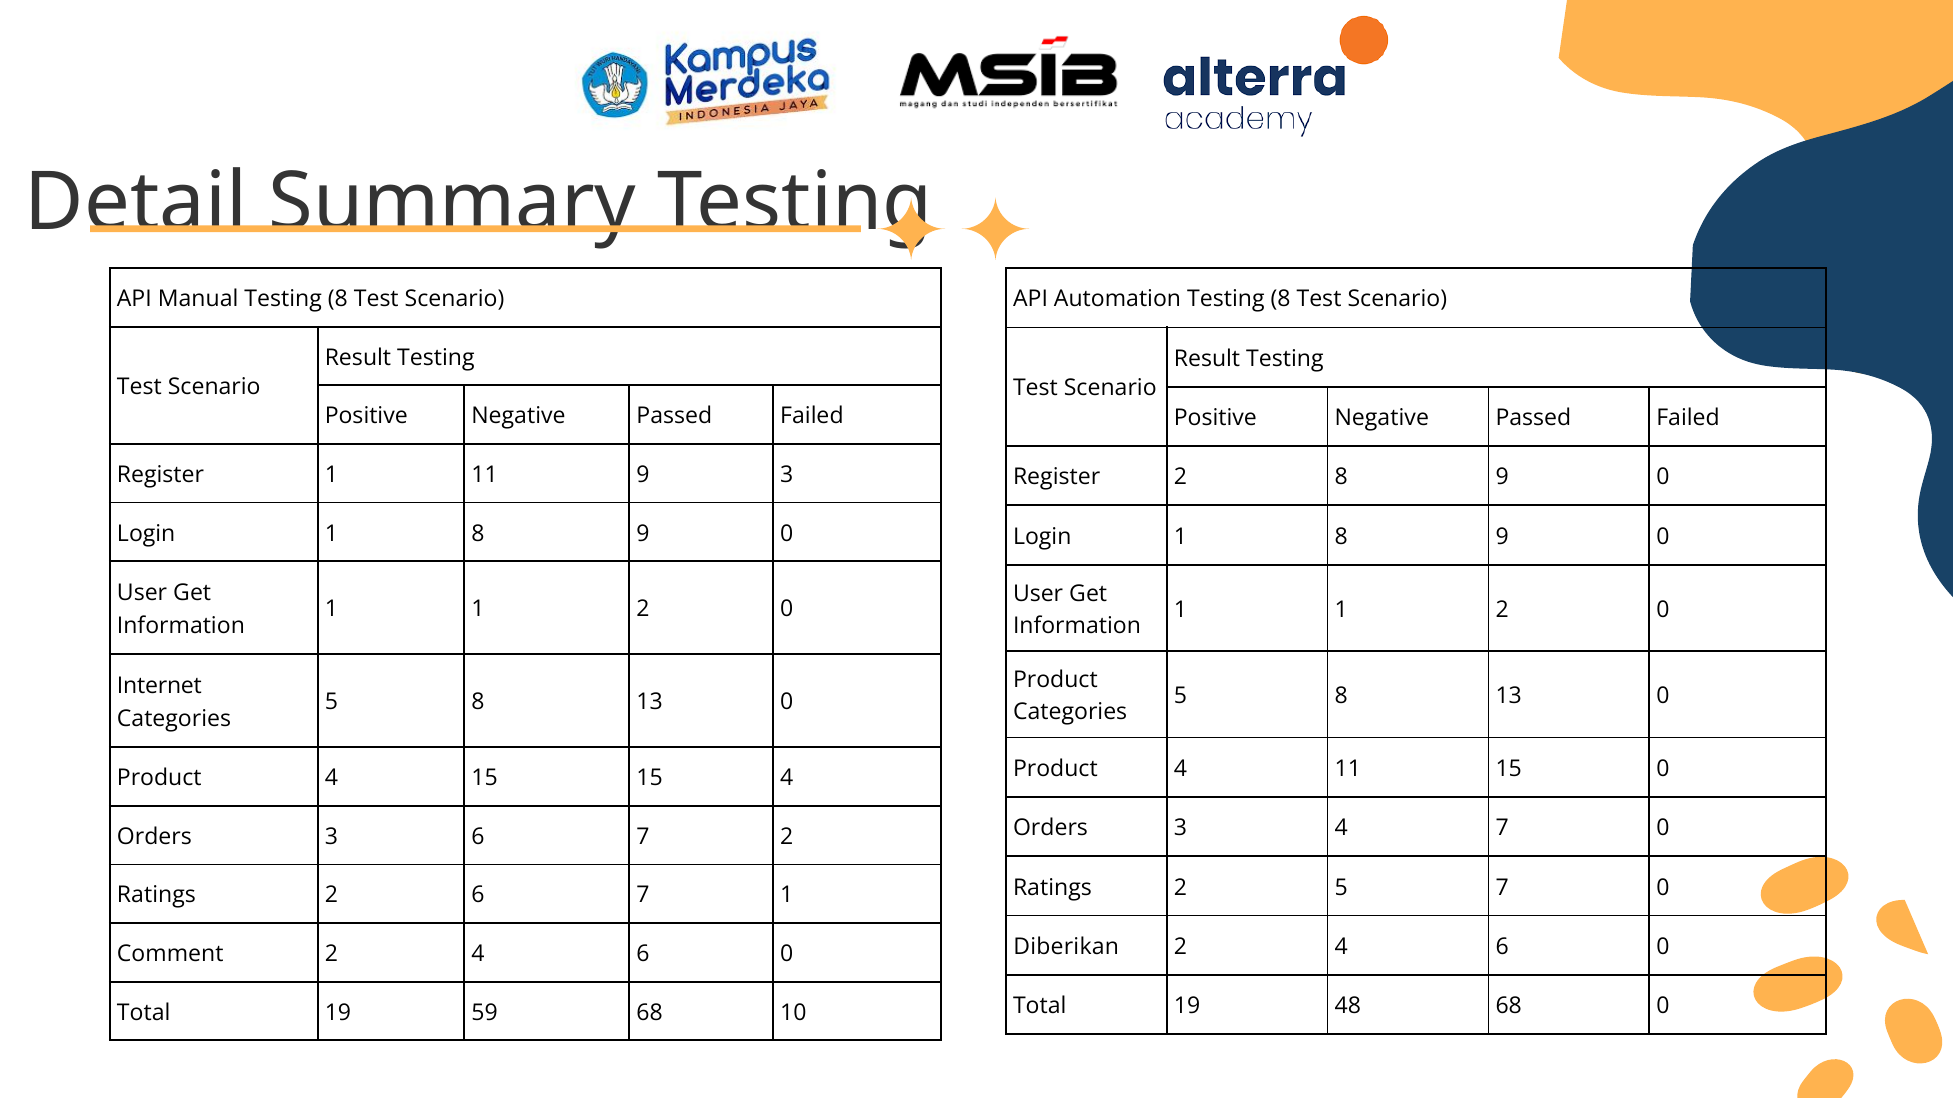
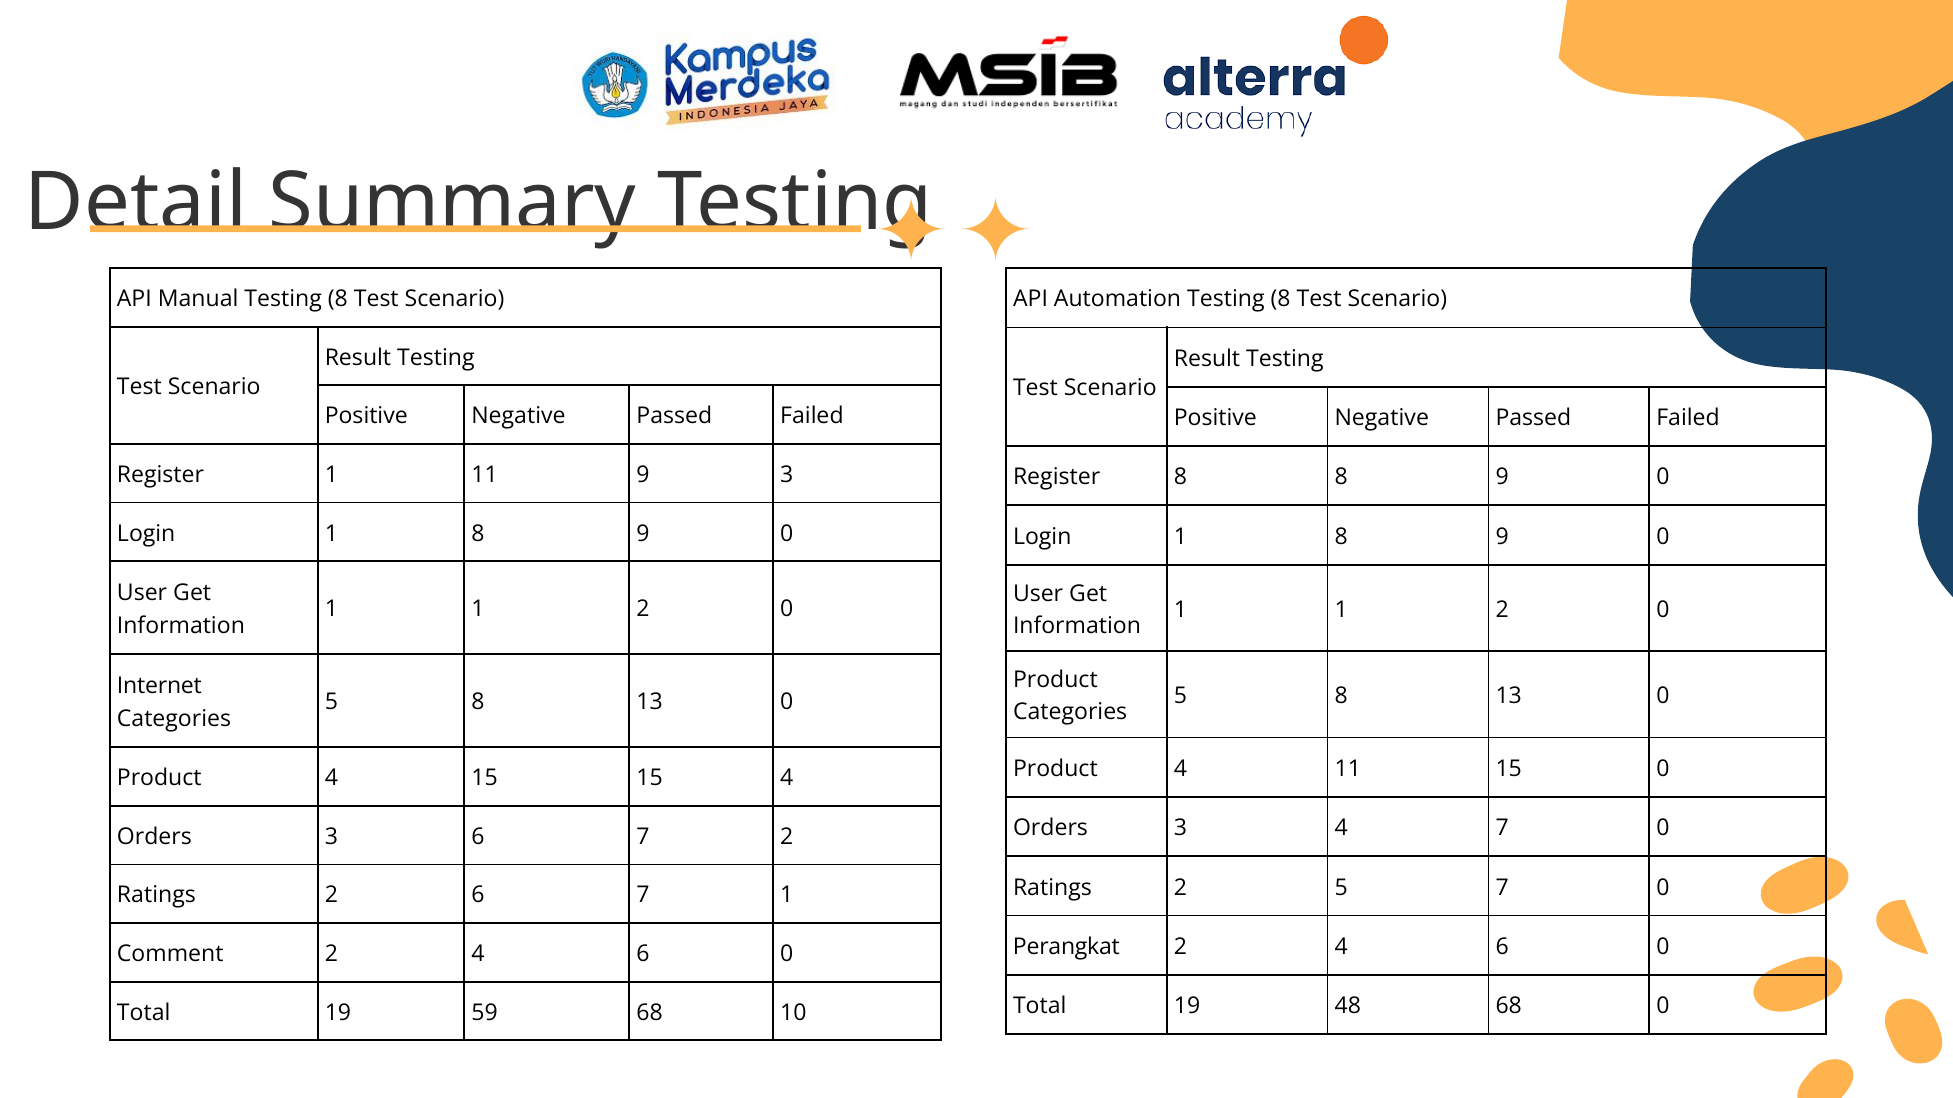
Register 2: 2 -> 8 (1180, 478)
Diberikan: Diberikan -> Perangkat (1066, 947)
